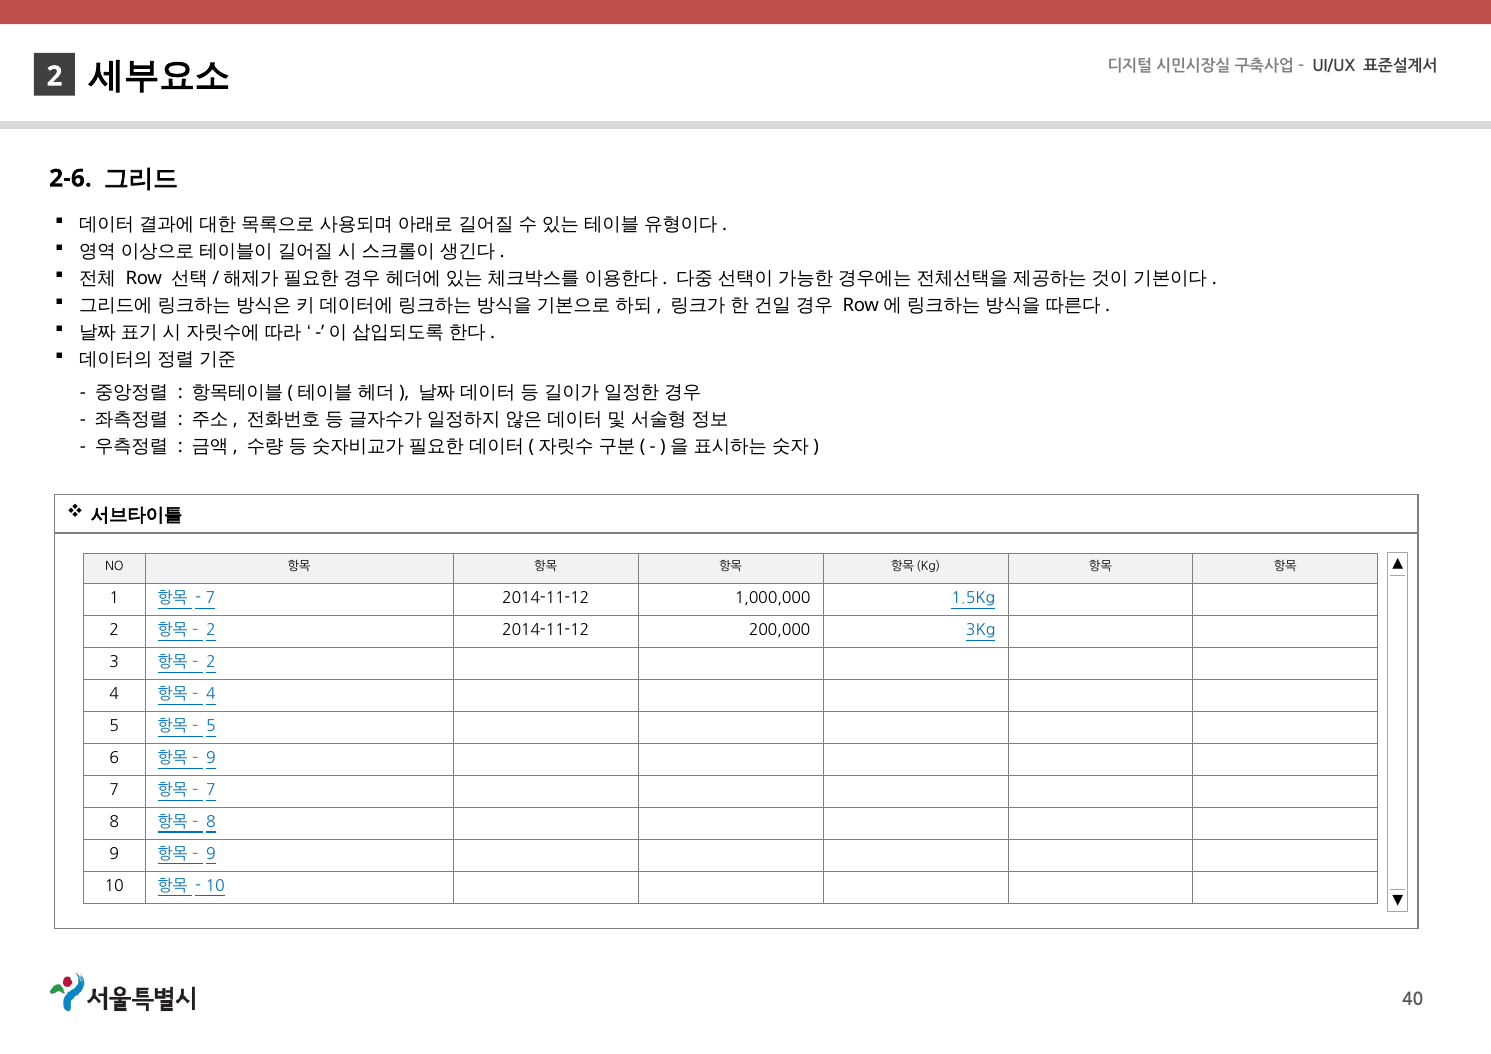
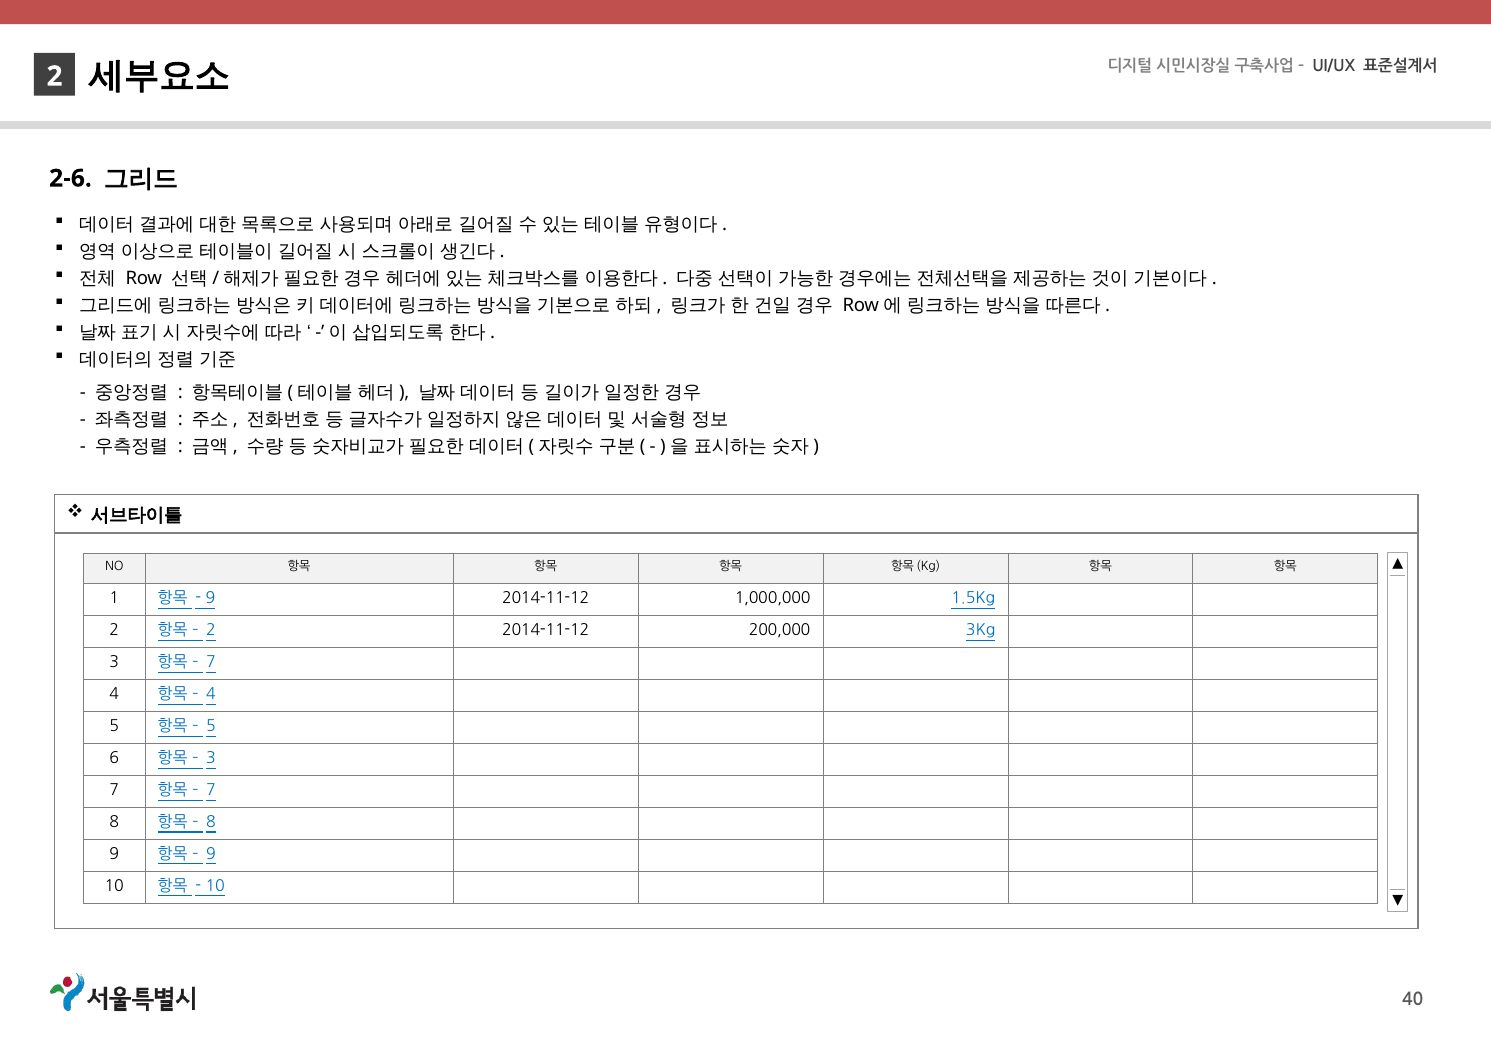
7: 7 -> 9 (210, 598)
2: 2 -> 7 (211, 662)
9: 9 -> 3 (211, 758)
